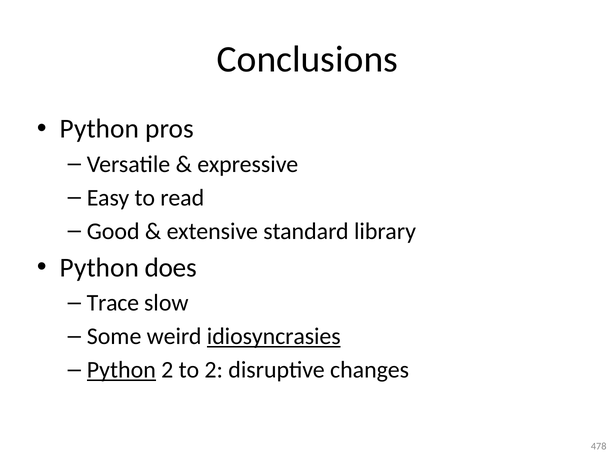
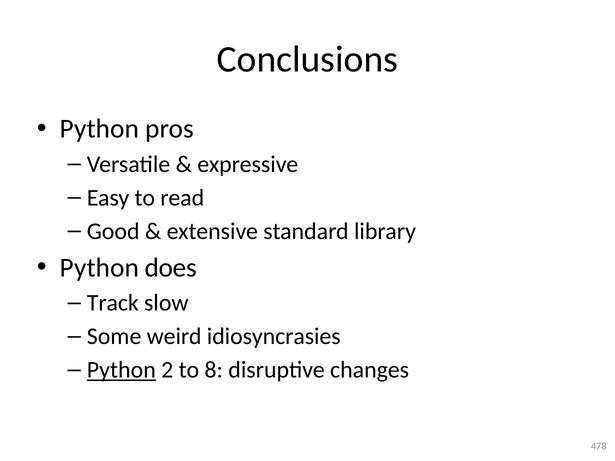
Trace: Trace -> Track (113, 303)
idiosyncrasies underline: present -> none (274, 337)
to 2: 2 -> 8 (214, 370)
